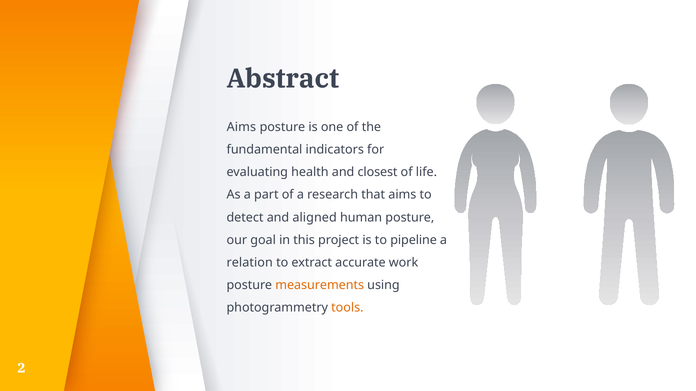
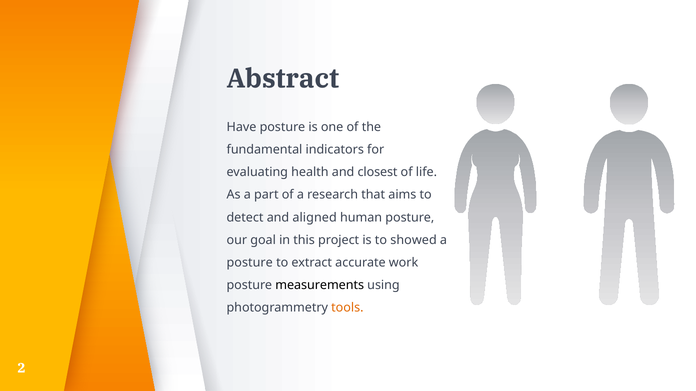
Aims: Aims -> Have (241, 127)
pipeline: pipeline -> showed (414, 240)
relation: relation -> posture (250, 263)
measurements colour: orange -> black (320, 286)
